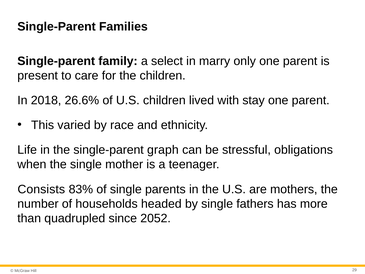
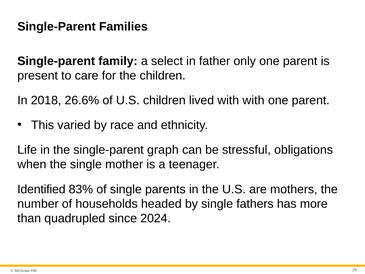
marry: marry -> father (215, 61)
with stay: stay -> with (253, 100)
Consists: Consists -> Identified (41, 189)
2052: 2052 -> 2024 (156, 218)
